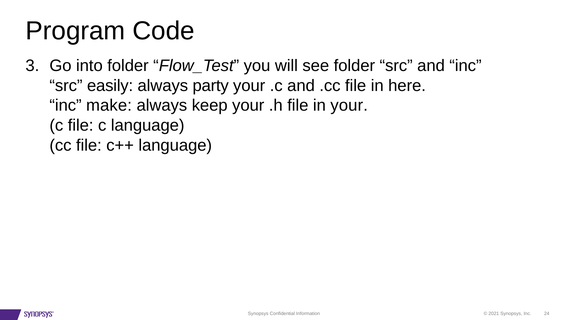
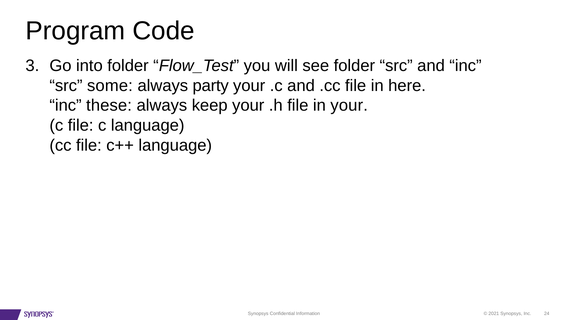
easily: easily -> some (110, 85)
make: make -> these (109, 105)
